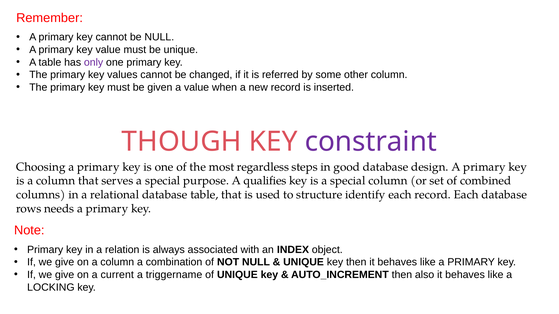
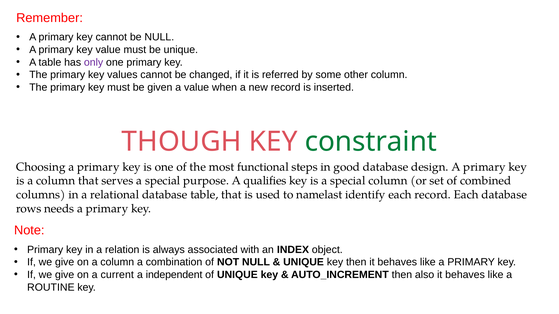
constraint colour: purple -> green (371, 142)
regardless: regardless -> functional (263, 167)
structure: structure -> namelast (319, 195)
triggername: triggername -> independent (174, 275)
LOCKING: LOCKING -> ROUTINE (51, 288)
